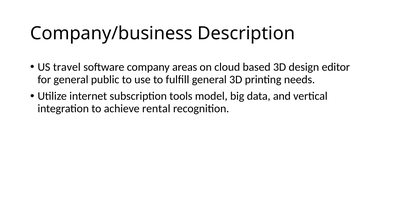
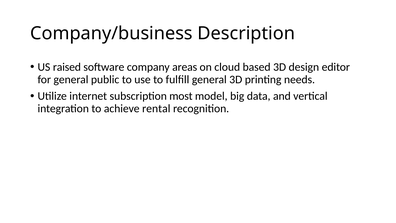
travel: travel -> raised (67, 67)
tools: tools -> most (181, 96)
